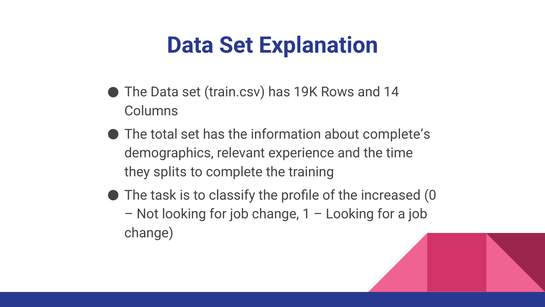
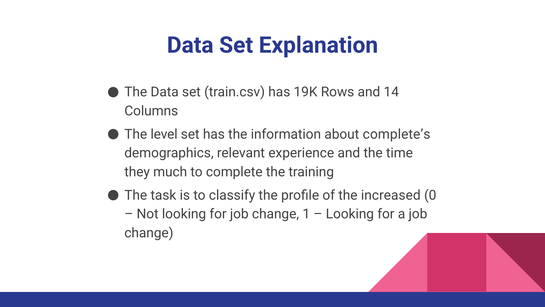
total: total -> level (164, 134)
splits: splits -> much (170, 172)
